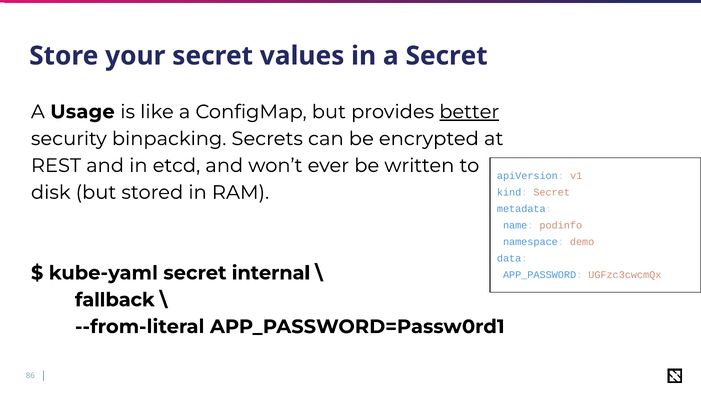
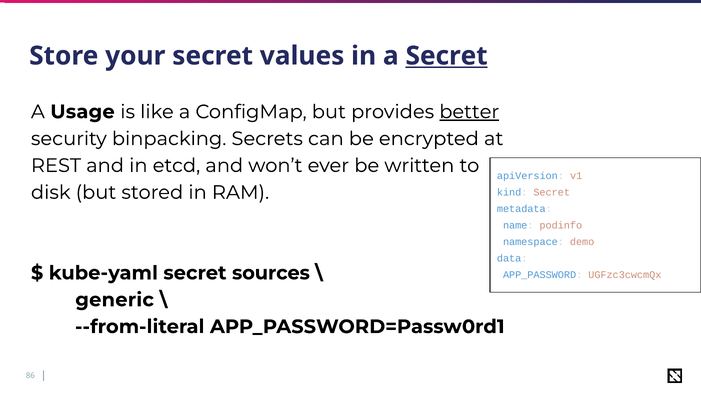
Secret underline: none -> present (447, 56)
internal: internal -> sources (271, 273)
fallback: fallback -> generic (115, 300)
